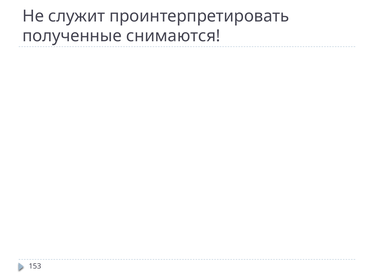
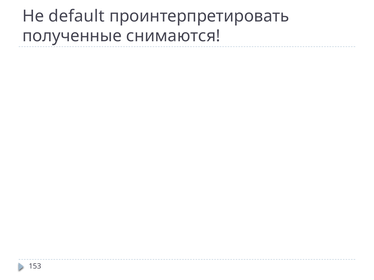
служит: служит -> default (77, 16)
